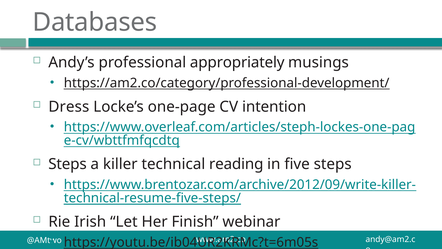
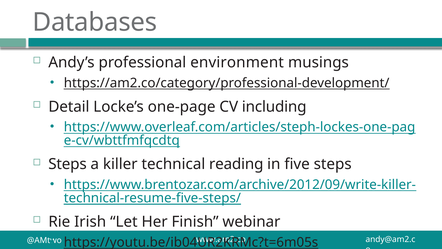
appropriately: appropriately -> environment (237, 62)
Dress: Dress -> Detail (69, 107)
intention: intention -> including (274, 107)
